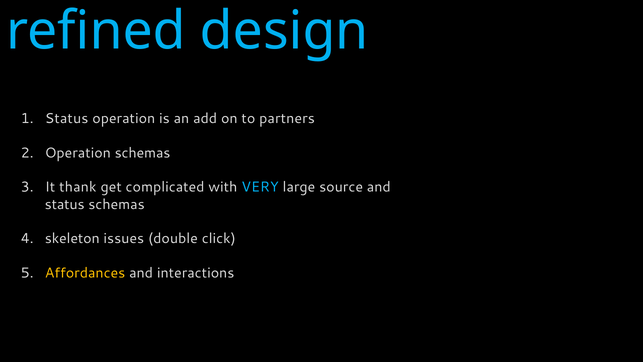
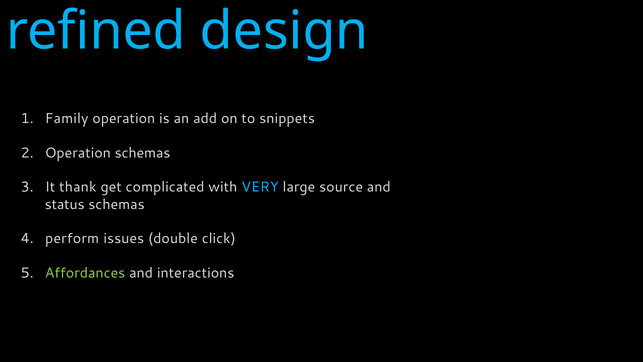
Status: Status -> Family (67, 119)
partners: partners -> snippets (287, 119)
skeleton: skeleton -> perform (72, 239)
Affordances colour: yellow -> light green (85, 273)
